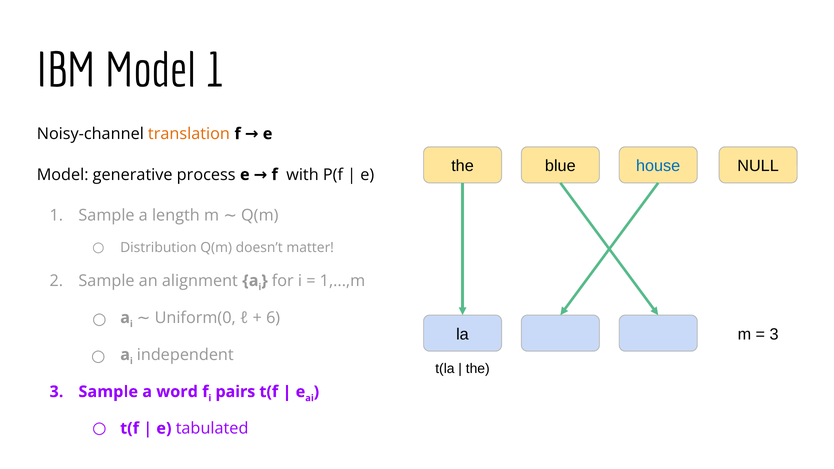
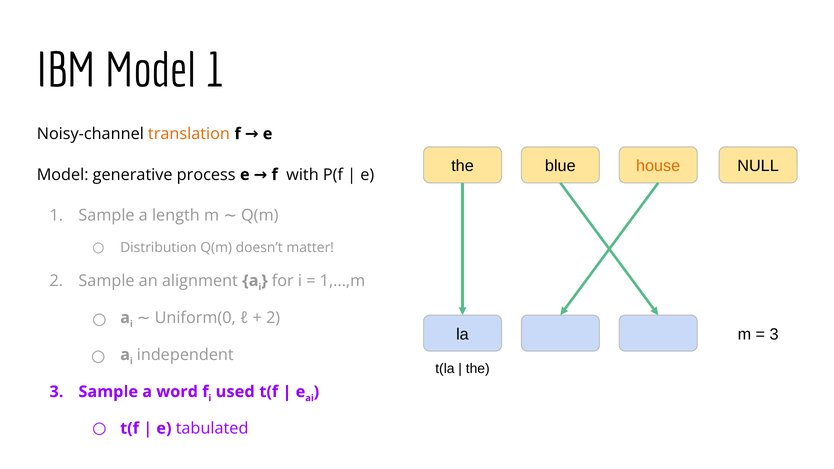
house colour: blue -> orange (658, 166)
6: 6 -> 2 (273, 318)
pairs: pairs -> used (235, 392)
